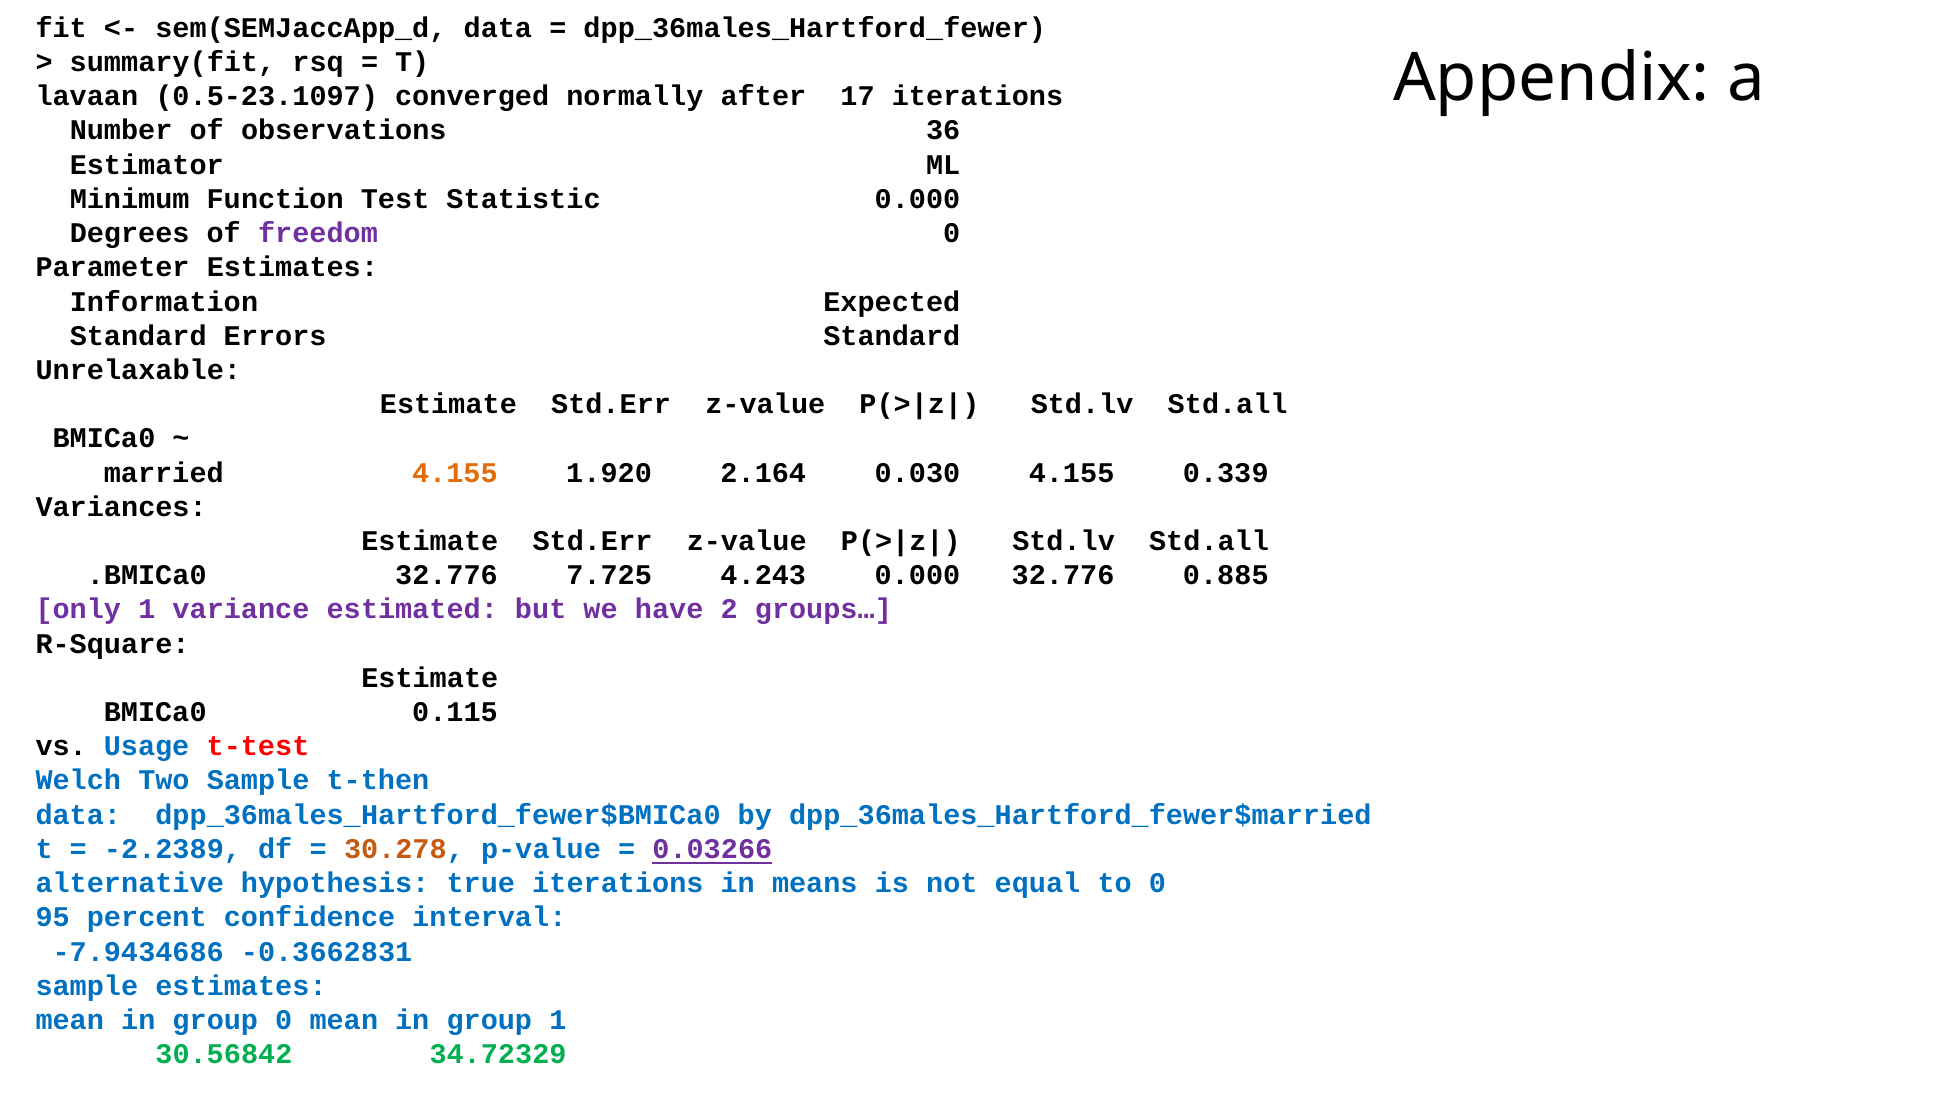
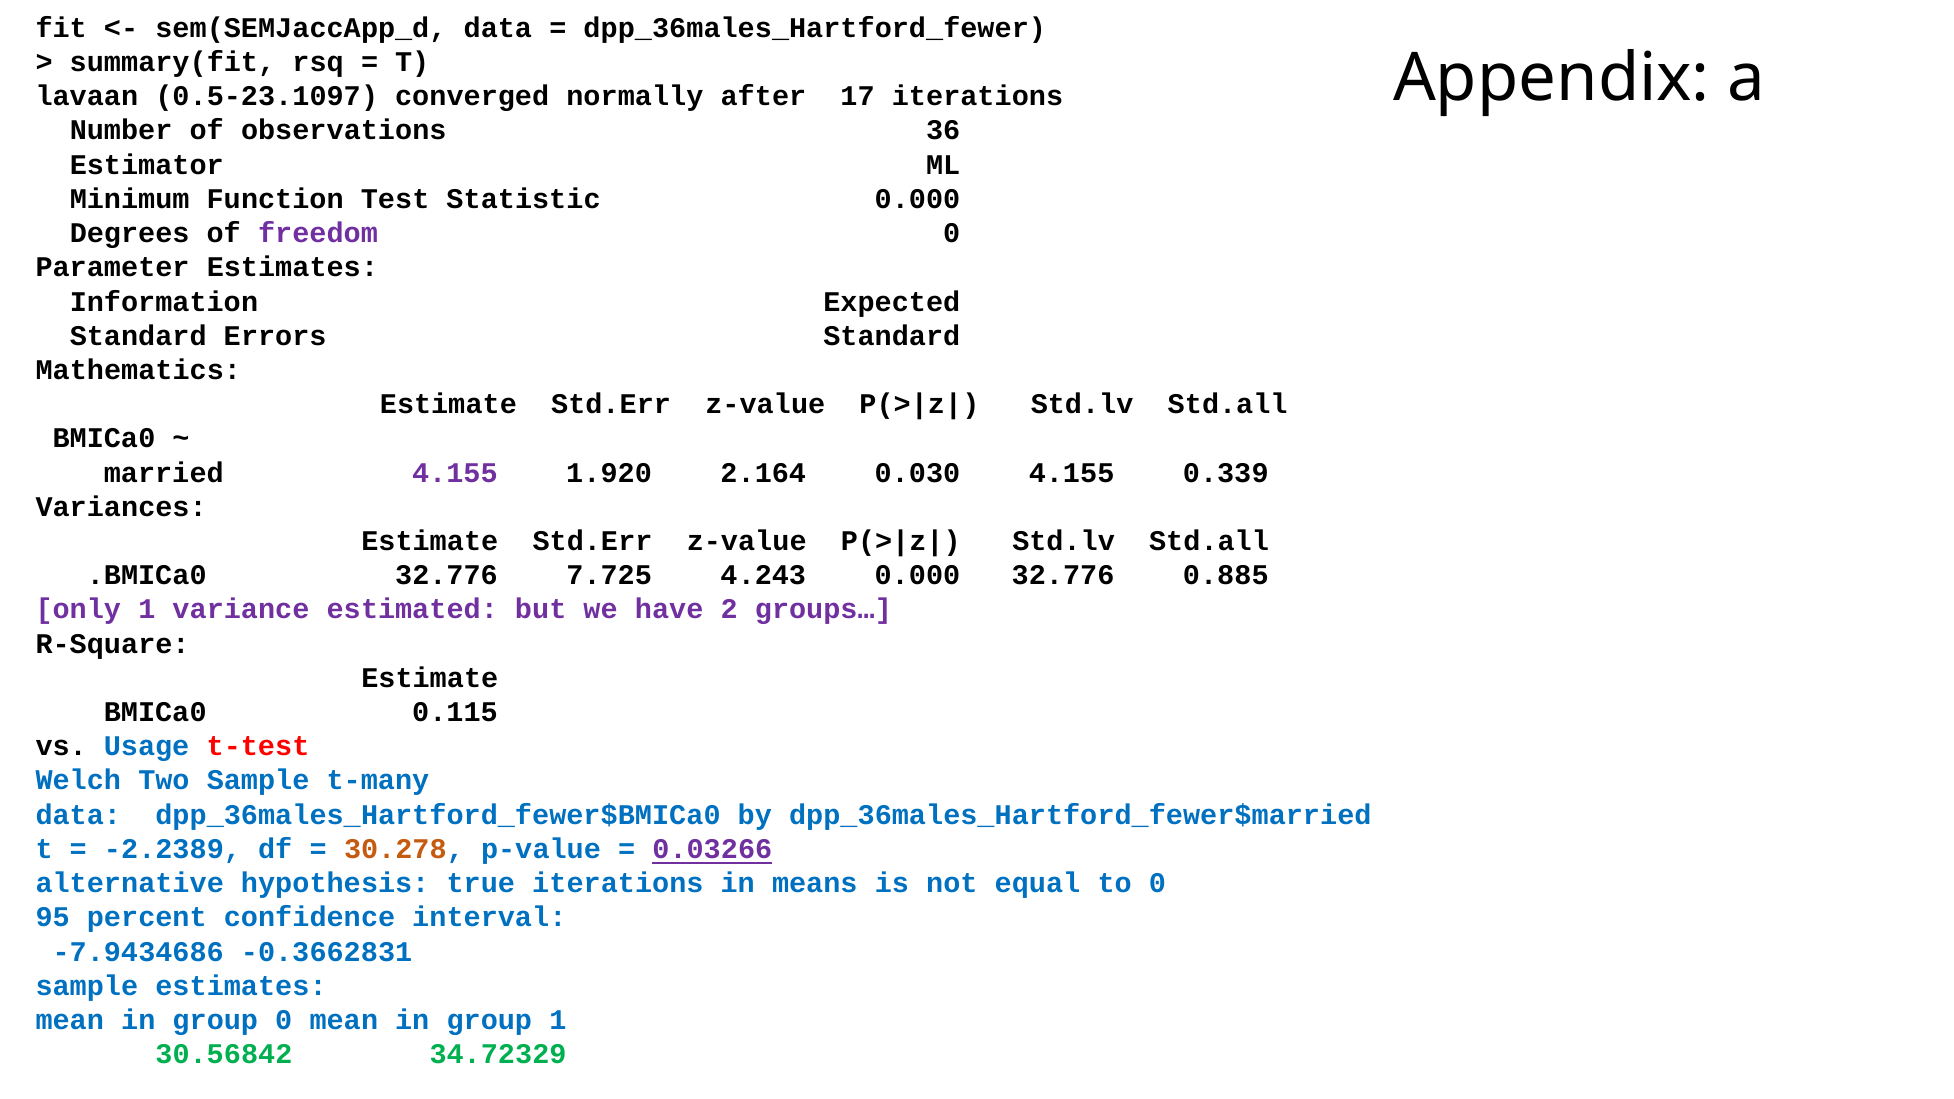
Unrelaxable: Unrelaxable -> Mathematics (138, 370)
4.155 colour: orange -> purple (455, 473)
t-then: t-then -> t-many (378, 781)
